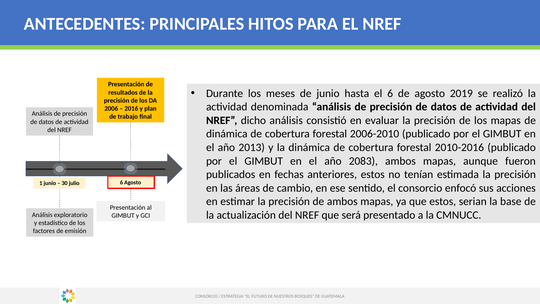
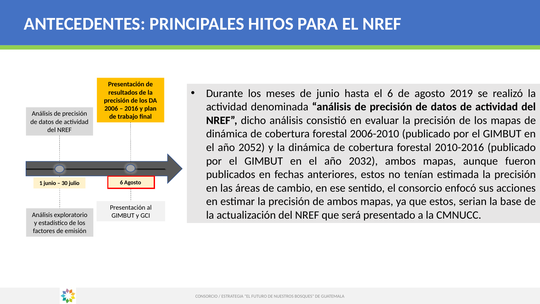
2013: 2013 -> 2052 (252, 147)
2083: 2083 -> 2032 (363, 161)
